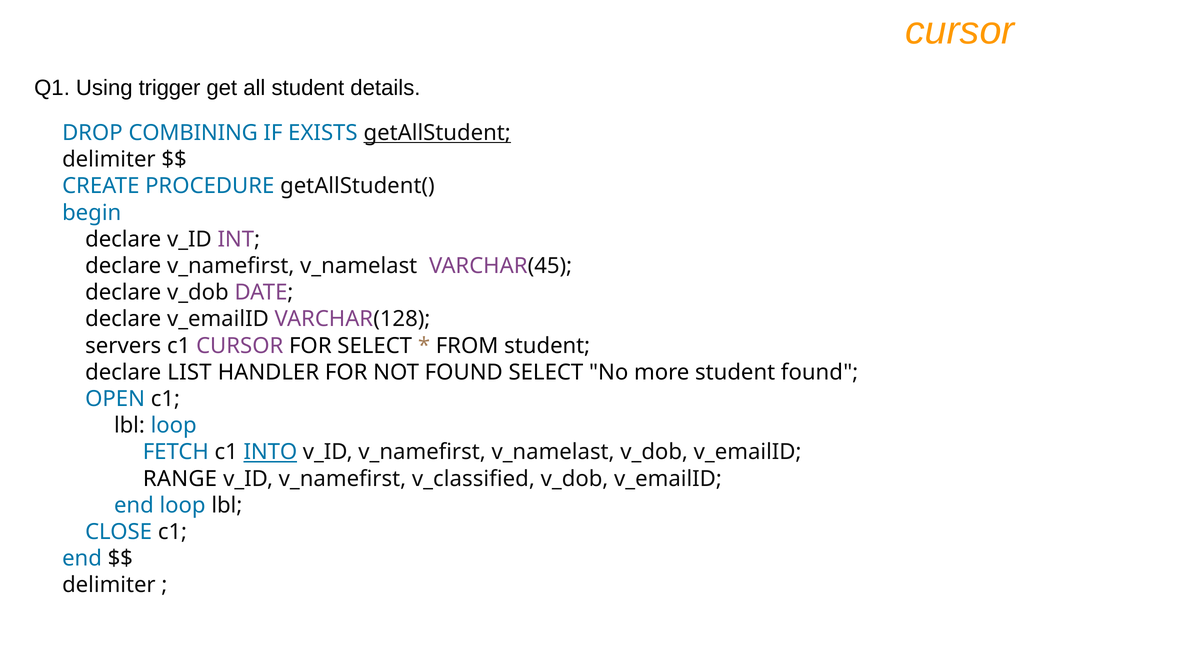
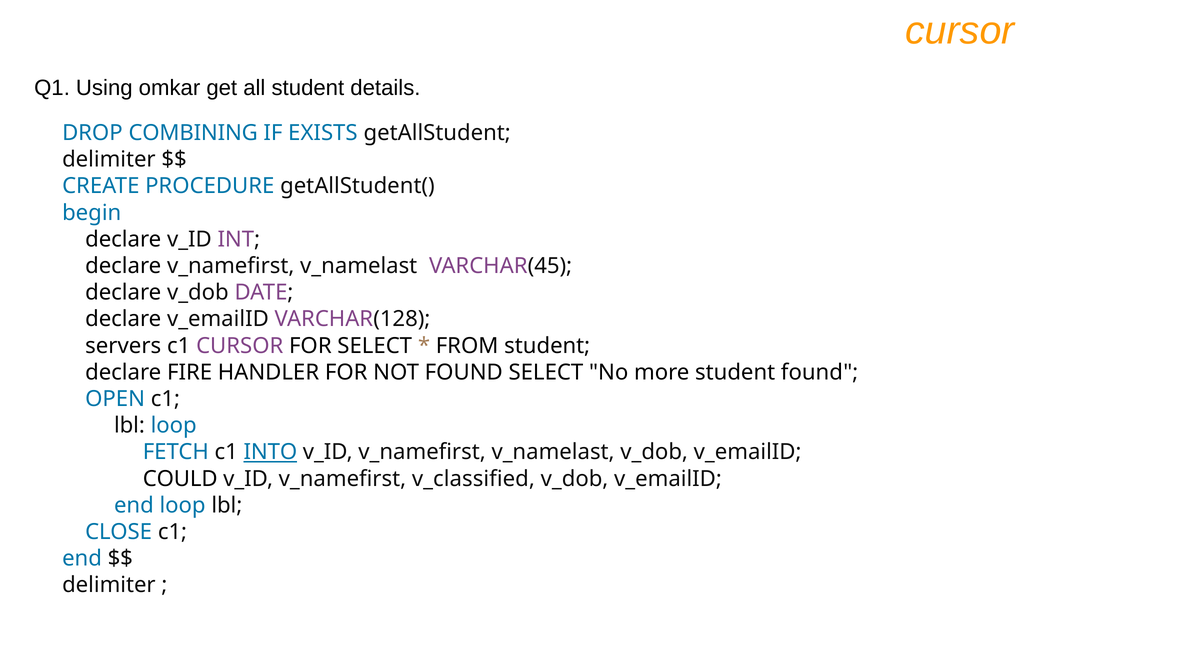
trigger: trigger -> omkar (170, 88)
getAllStudent underline: present -> none (437, 133)
LIST: LIST -> FIRE (190, 372)
RANGE: RANGE -> COULD (180, 479)
